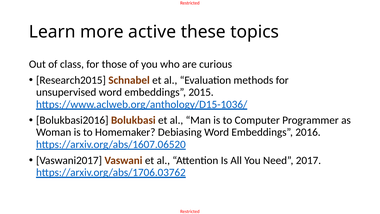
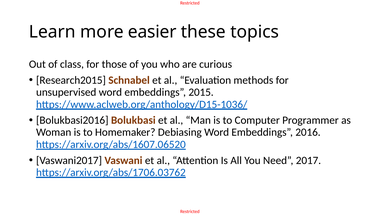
active: active -> easier (152, 32)
